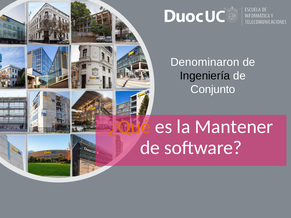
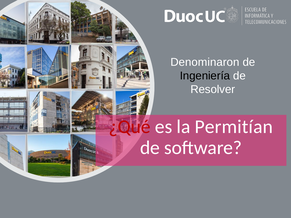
Conjunto: Conjunto -> Resolver (213, 89)
¿Qué colour: orange -> red (130, 127)
Mantener: Mantener -> Permitían (234, 127)
